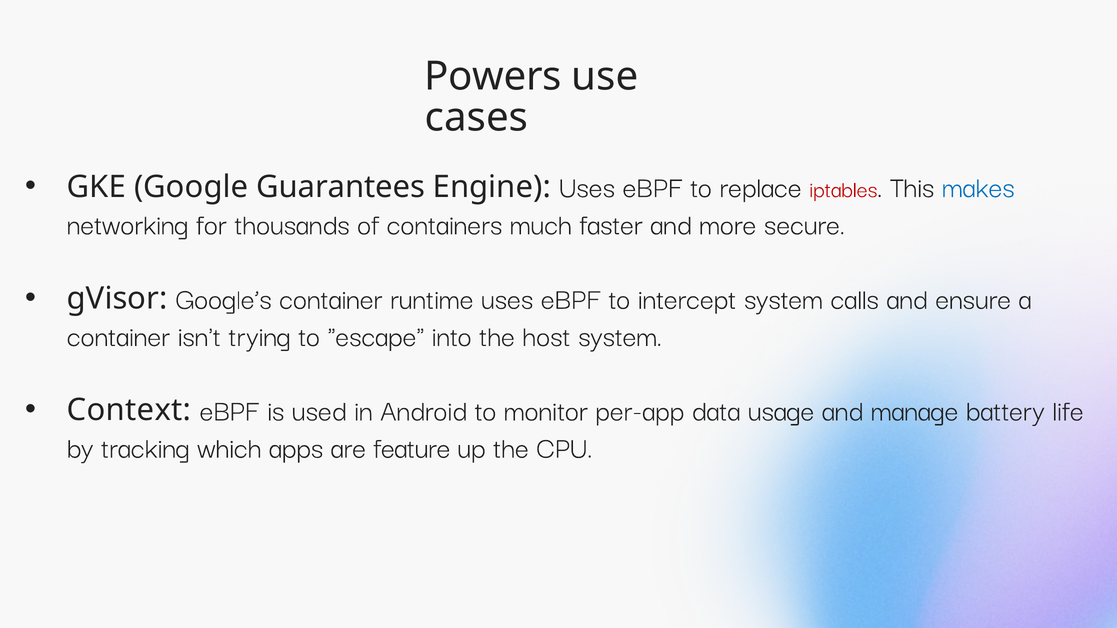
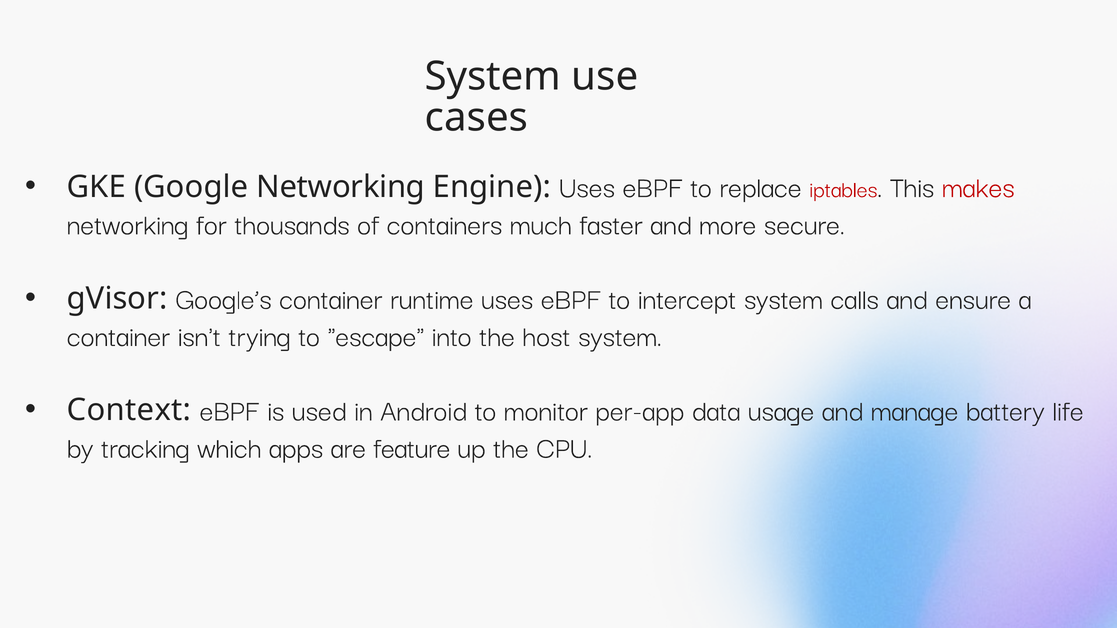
Powers: Powers -> System (493, 76)
Google Guarantees: Guarantees -> Networking (341, 187)
makes colour: blue -> red (978, 187)
